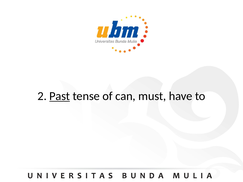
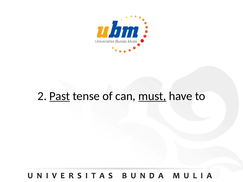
must underline: none -> present (152, 96)
